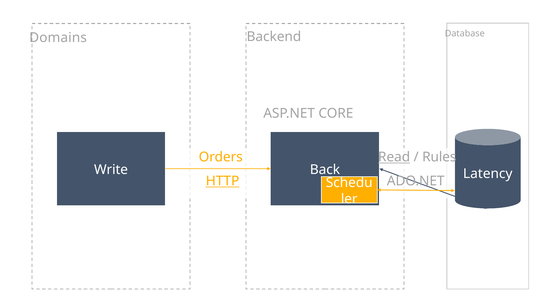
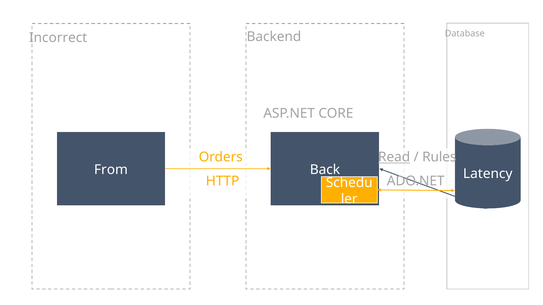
Domains: Domains -> Incorrect (58, 38)
Write: Write -> From (111, 170)
HTTP underline: present -> none (223, 181)
